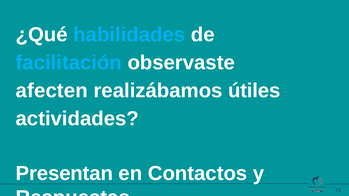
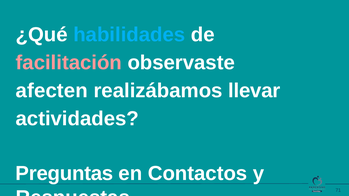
facilitación colour: light blue -> pink (69, 63)
útiles: útiles -> llevar (254, 91)
Presentan: Presentan -> Preguntas (64, 174)
